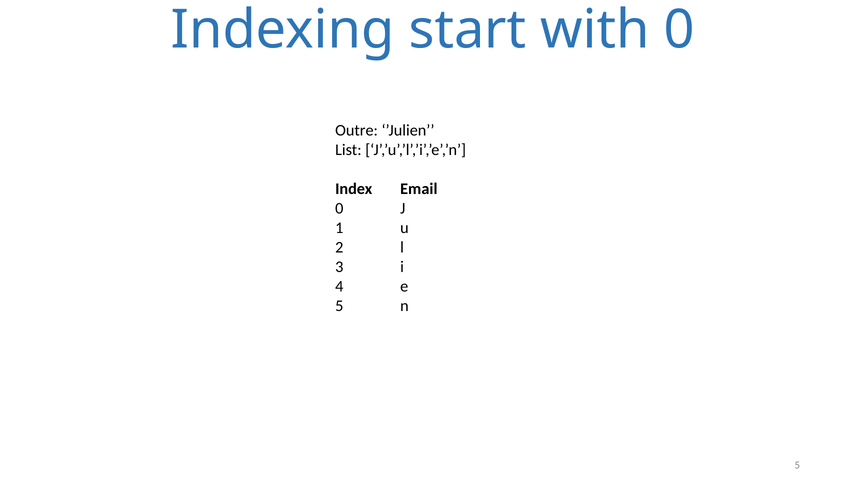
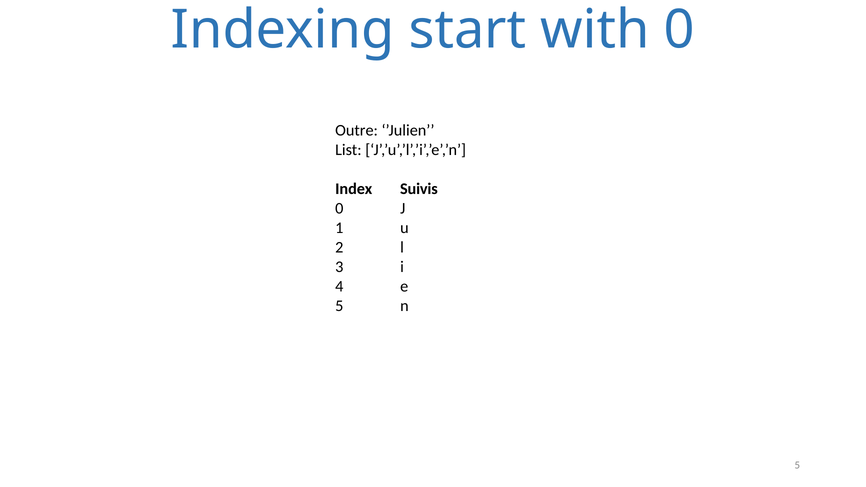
Email: Email -> Suivis (419, 189)
